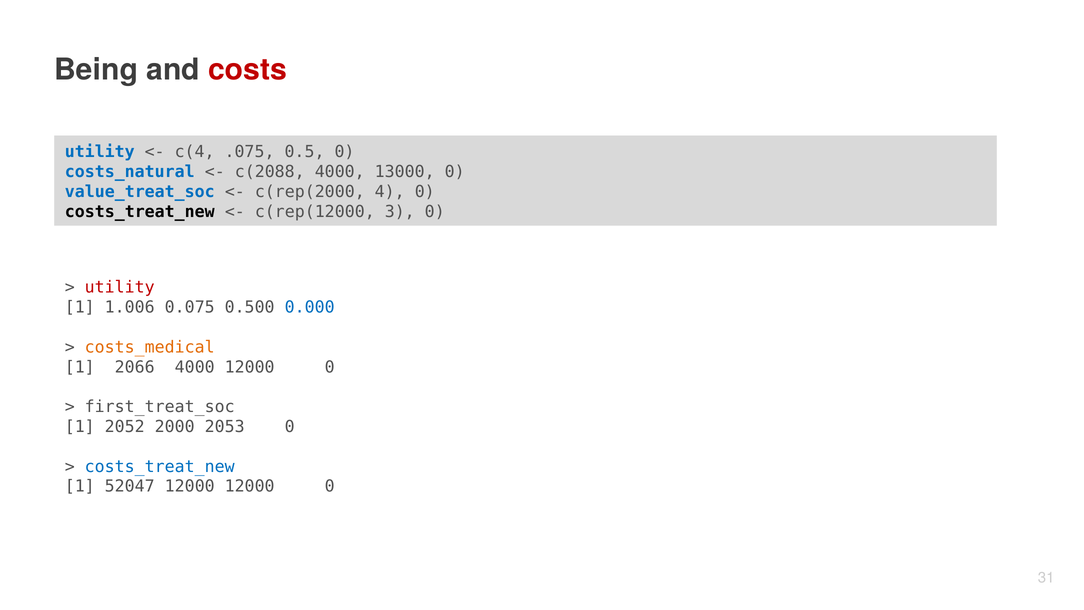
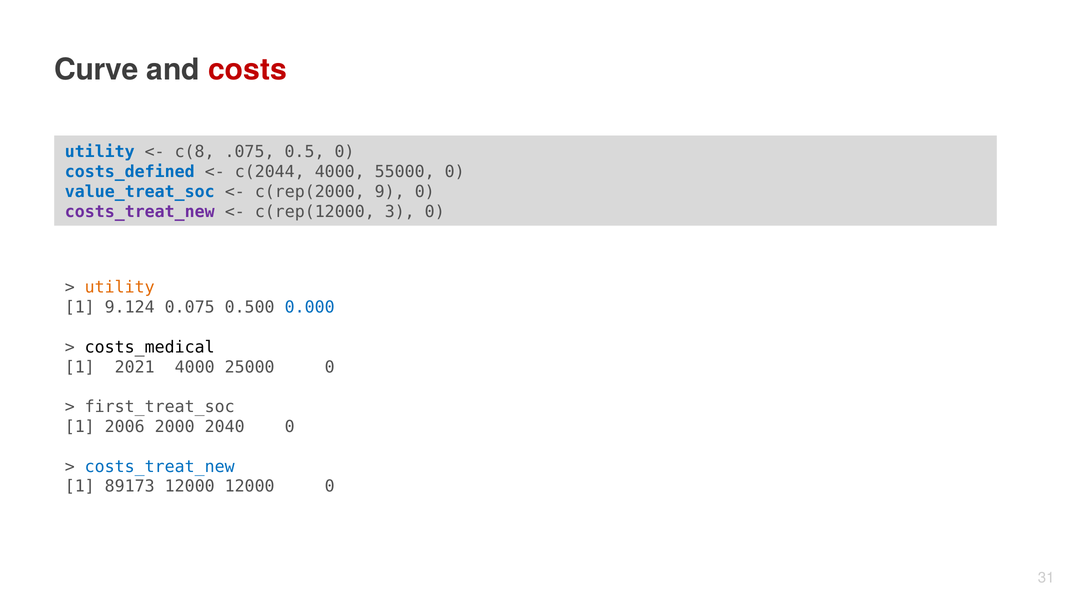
Being: Being -> Curve (96, 70)
c(4: c(4 -> c(8 (195, 152)
costs_natural: costs_natural -> costs_defined (130, 172)
c(2088: c(2088 -> c(2044 (270, 172)
13000: 13000 -> 55000 (405, 172)
4: 4 -> 9 (390, 192)
costs_treat_new colour: black -> purple (140, 212)
utility colour: red -> orange (120, 287)
1.006: 1.006 -> 9.124 (130, 307)
costs_medical colour: orange -> black (150, 347)
2066: 2066 -> 2021 (135, 367)
4000 12000: 12000 -> 25000 (250, 367)
2052: 2052 -> 2006 (125, 427)
2053: 2053 -> 2040 (225, 427)
52047: 52047 -> 89173 (130, 486)
